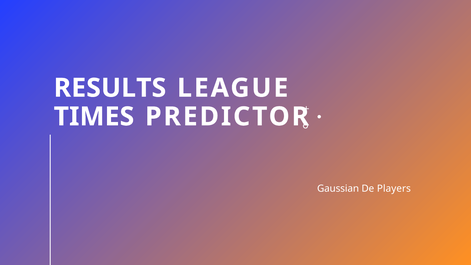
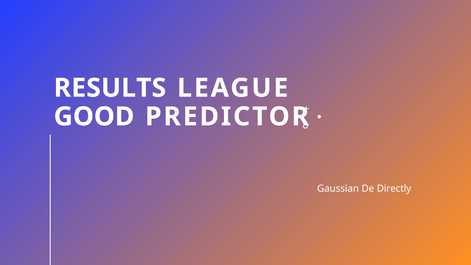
TIMES: TIMES -> GOOD (94, 117)
Players: Players -> Directly (394, 189)
